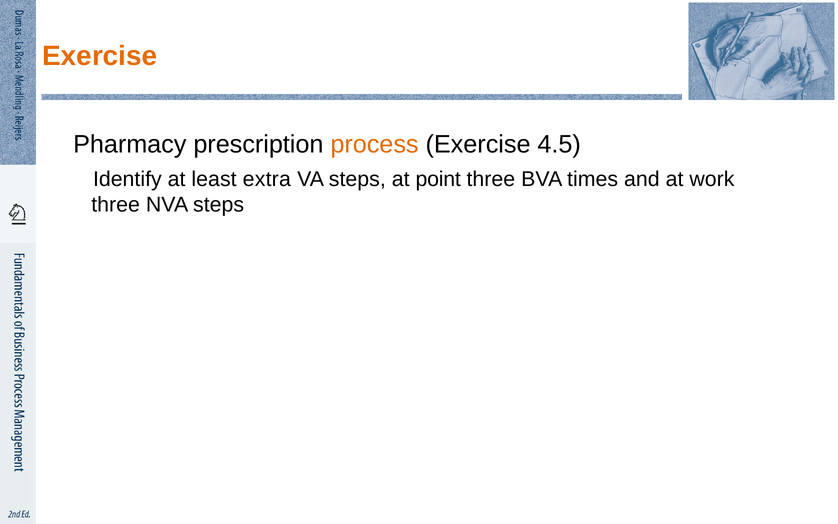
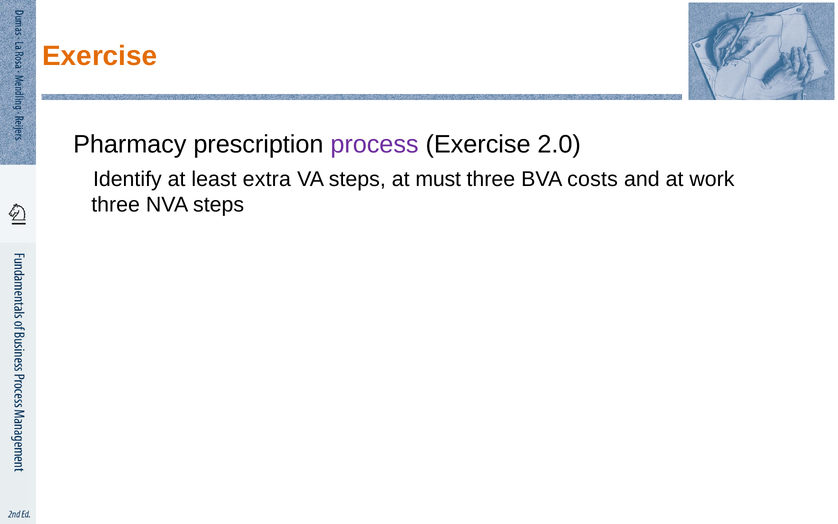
process colour: orange -> purple (375, 144)
4.5: 4.5 -> 2.0 (559, 144)
point: point -> must (438, 179)
times: times -> costs (593, 179)
